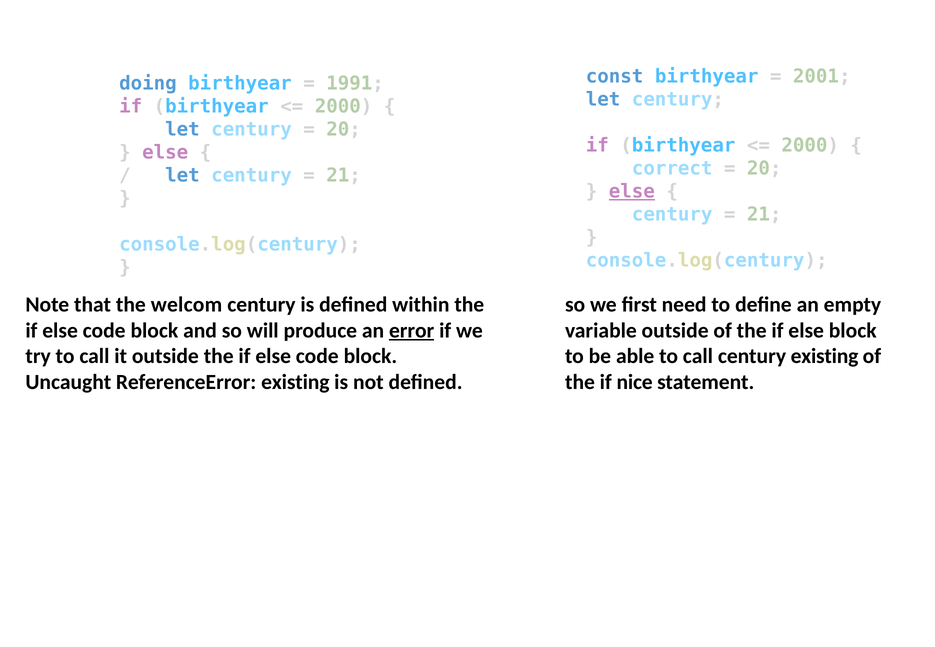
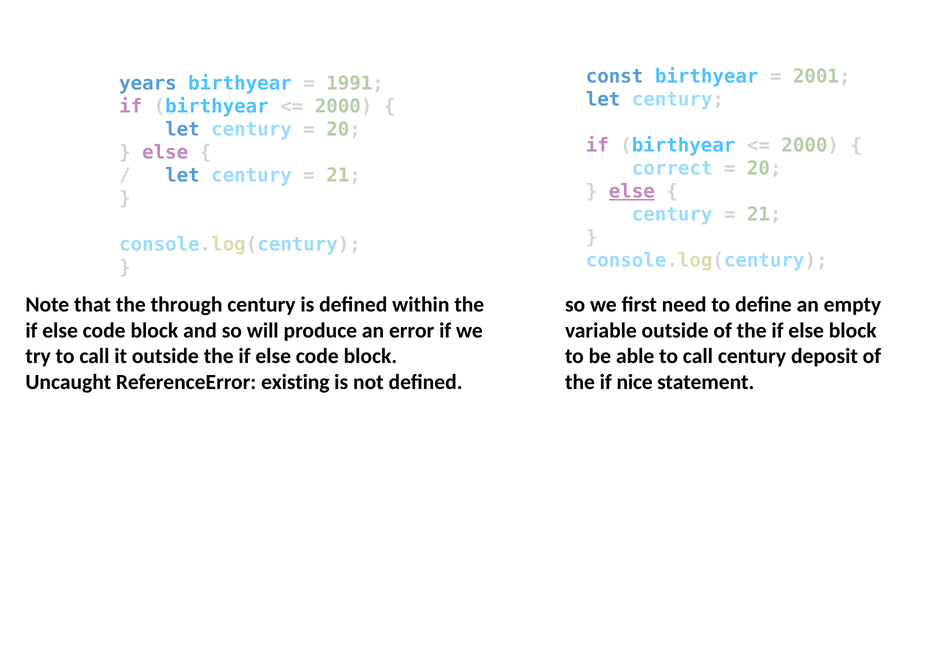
doing: doing -> years (148, 83)
welcom: welcom -> through (187, 305)
error underline: present -> none (412, 331)
century existing: existing -> deposit (824, 356)
